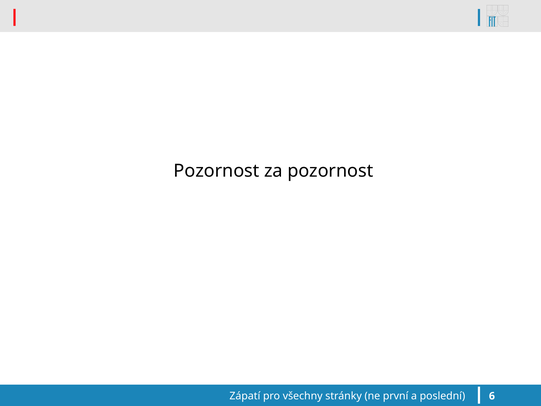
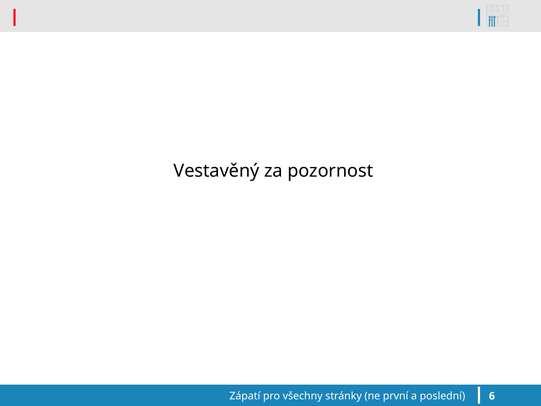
Pozornost: Pozornost -> Vestavěný (216, 171)
